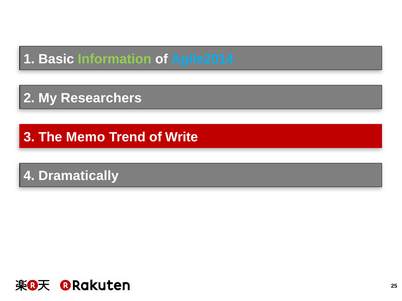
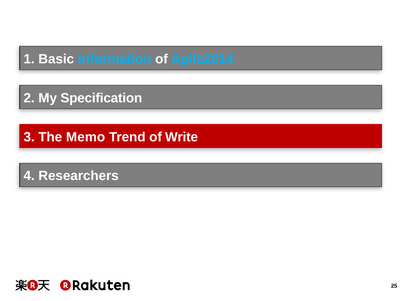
Information colour: light green -> light blue (115, 59)
Researchers: Researchers -> Specification (101, 98)
Dramatically: Dramatically -> Researchers (79, 176)
